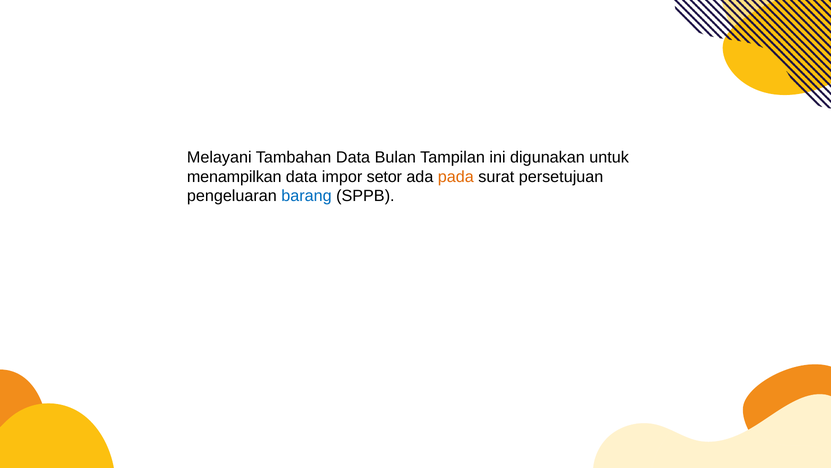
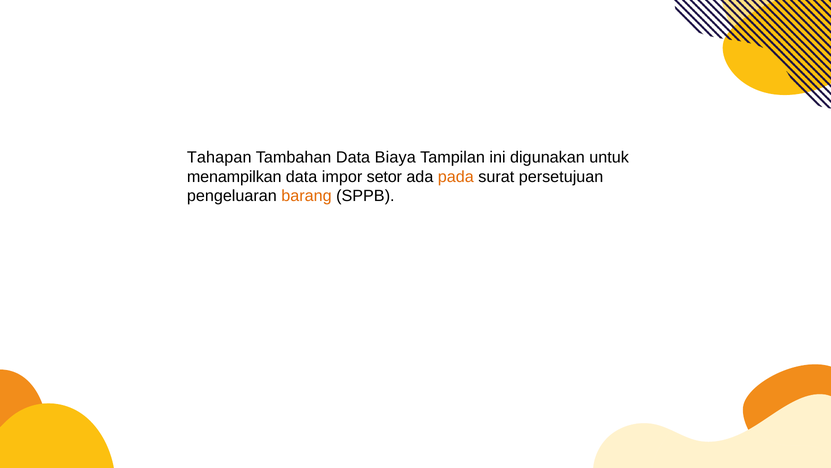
Melayani: Melayani -> Tahapan (219, 157)
Bulan: Bulan -> Biaya (395, 157)
barang colour: blue -> orange (307, 196)
